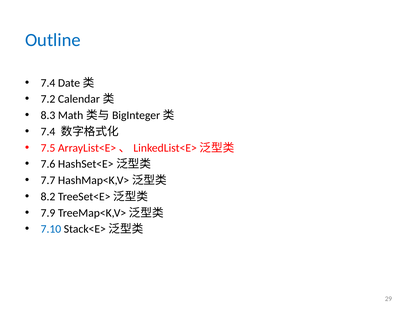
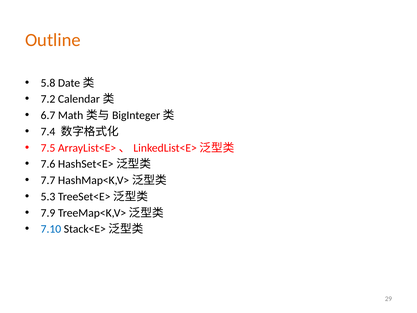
Outline colour: blue -> orange (53, 40)
7.4: 7.4 -> 5.8 (48, 83)
8.3: 8.3 -> 6.7 (48, 115)
8.2: 8.2 -> 5.3 (48, 196)
